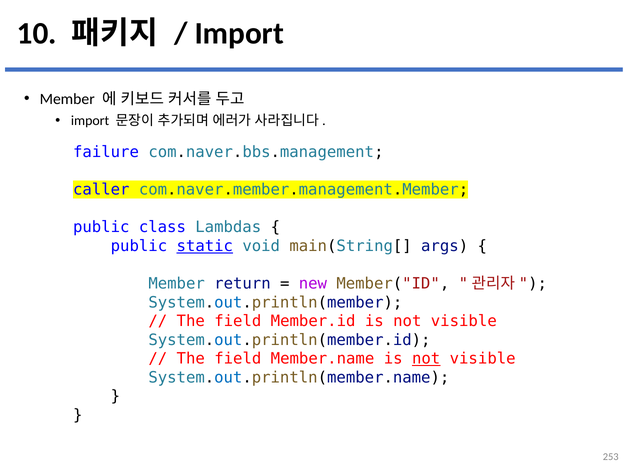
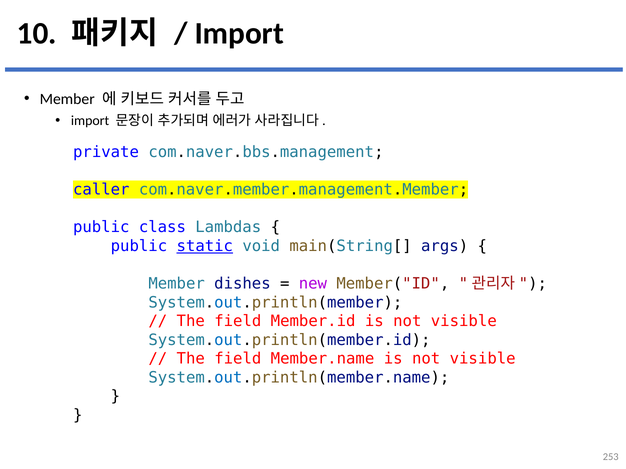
failure: failure -> private (106, 152)
return: return -> dishes (242, 284)
not underline: present -> none (426, 359)
